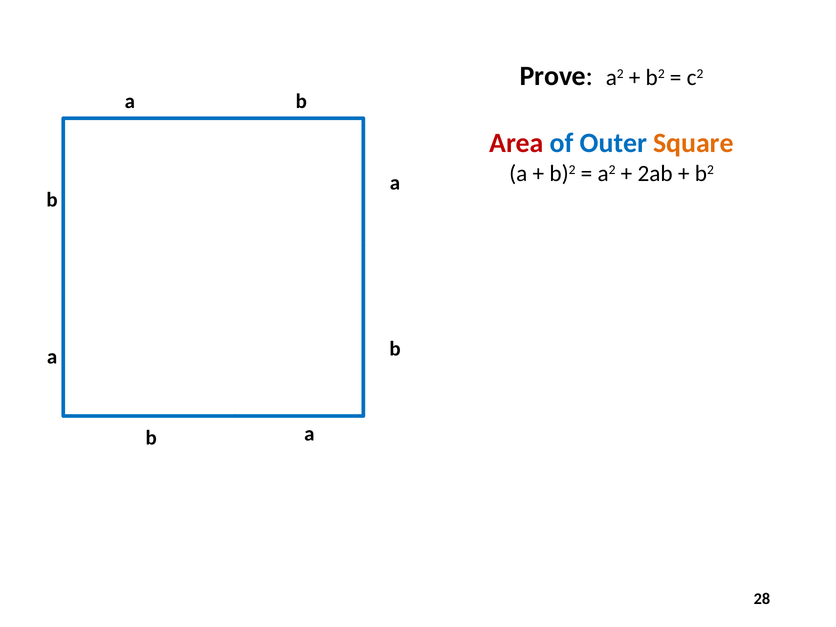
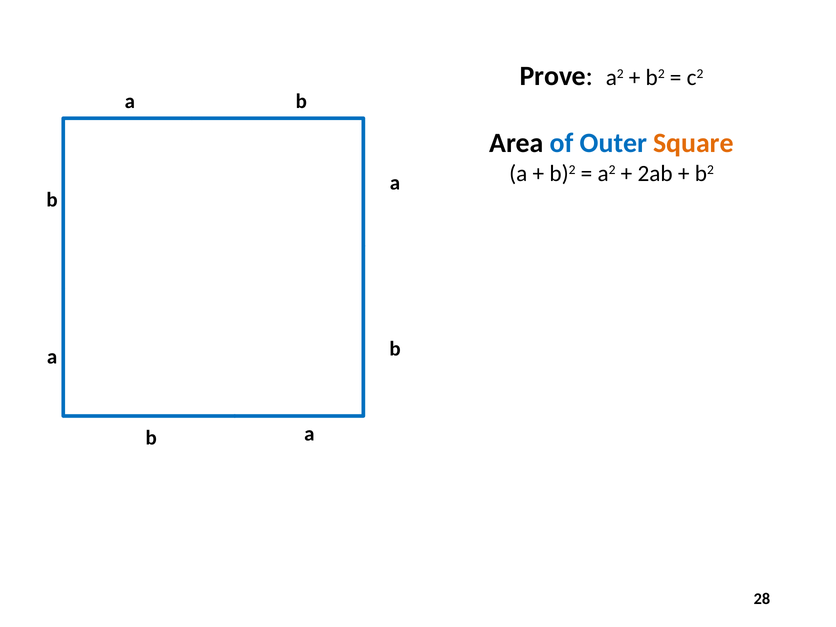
Area colour: red -> black (516, 143)
